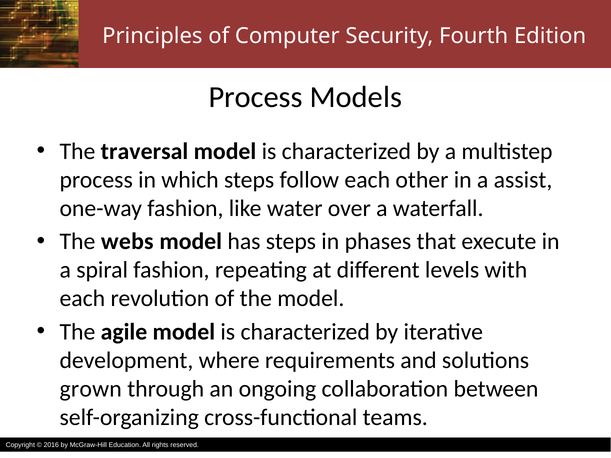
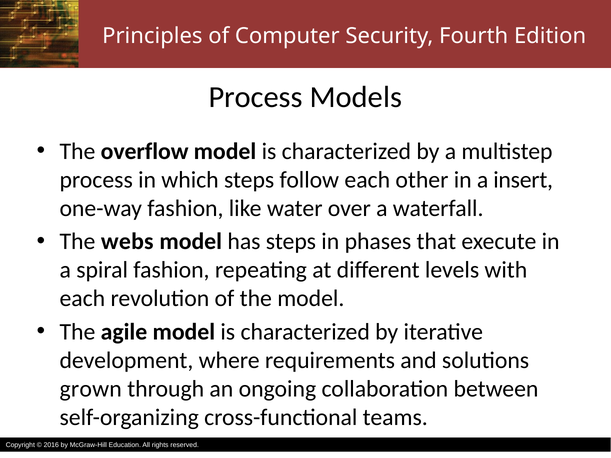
traversal: traversal -> overflow (145, 151)
assist: assist -> insert (523, 180)
